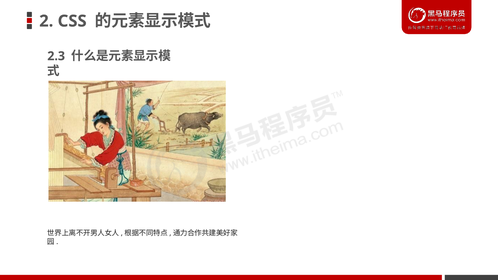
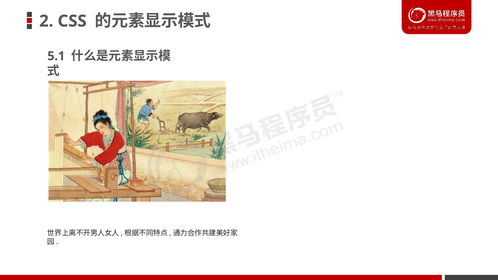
2.3: 2.3 -> 5.1 (56, 56)
